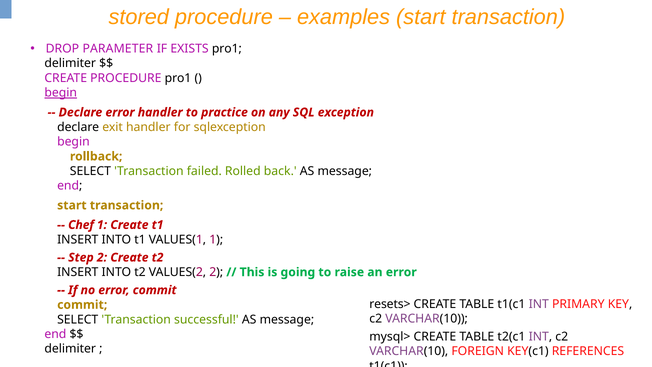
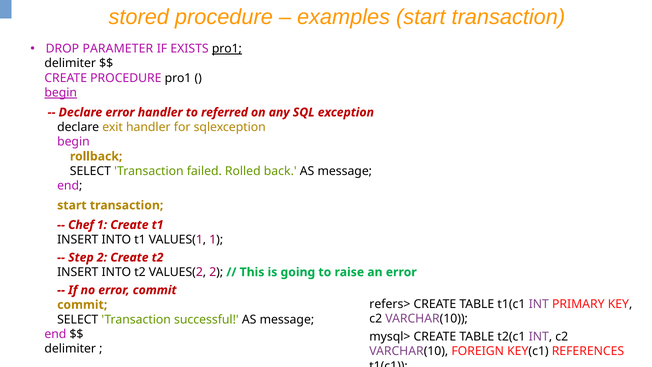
pro1 underline: none -> present (227, 49)
practice: practice -> referred (225, 112)
resets>: resets> -> refers> (390, 304)
